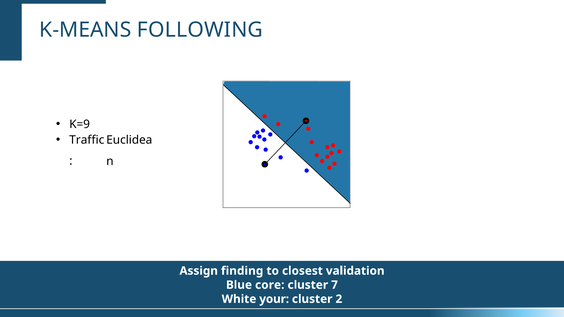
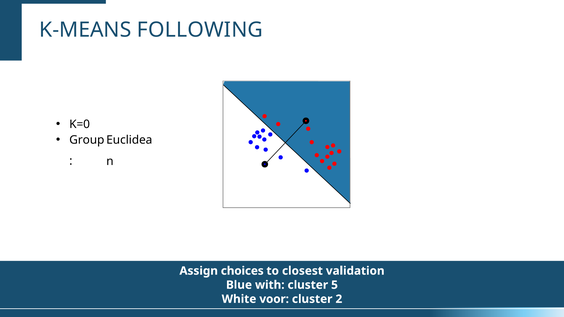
K=9: K=9 -> K=0 (80, 124)
Traffic: Traffic -> Group (87, 140)
finding: finding -> choices (242, 271)
core: core -> with (270, 285)
7: 7 -> 5 (335, 285)
your: your -> voor (274, 299)
